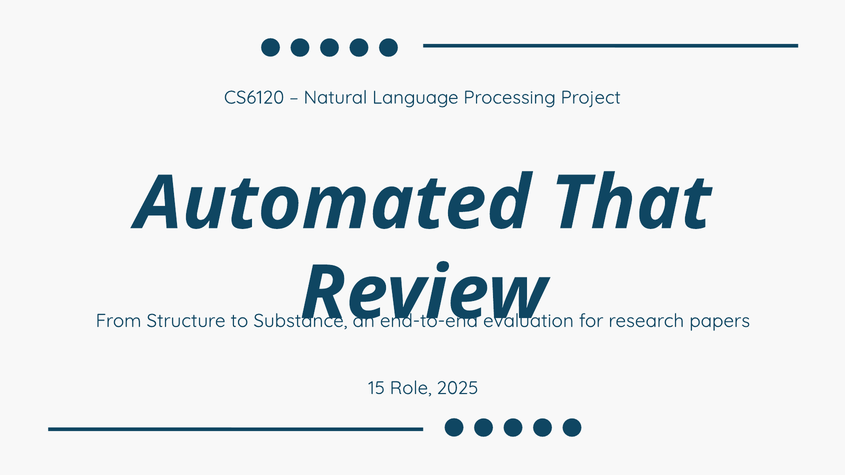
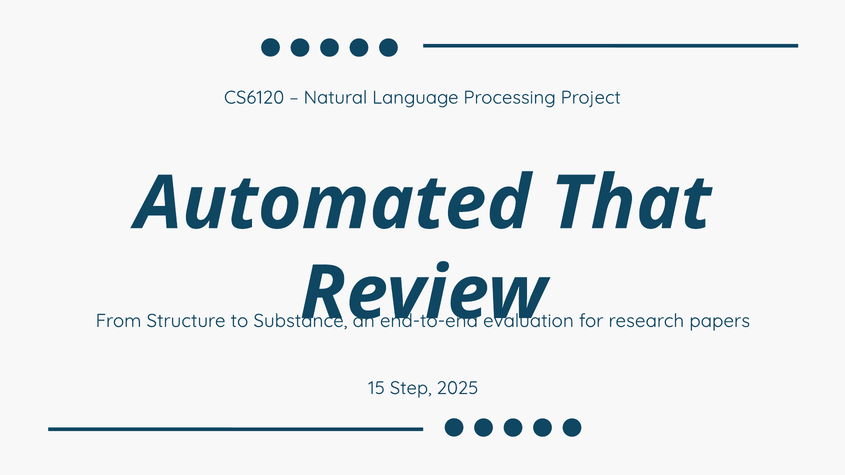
Role: Role -> Step (411, 388)
